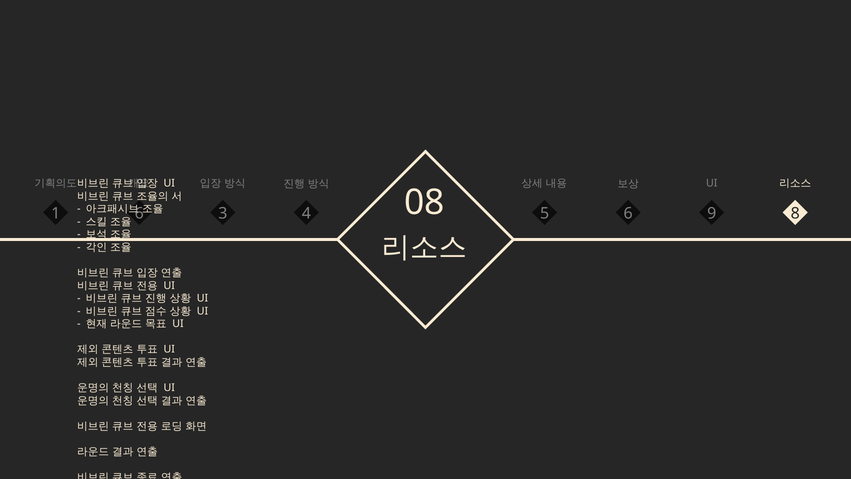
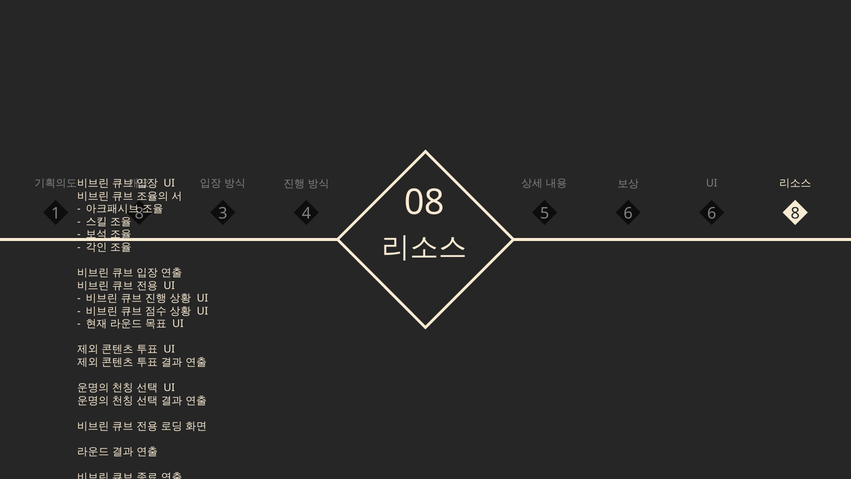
08 9: 9 -> 6 (712, 213)
1 6: 6 -> 8 (139, 213)
